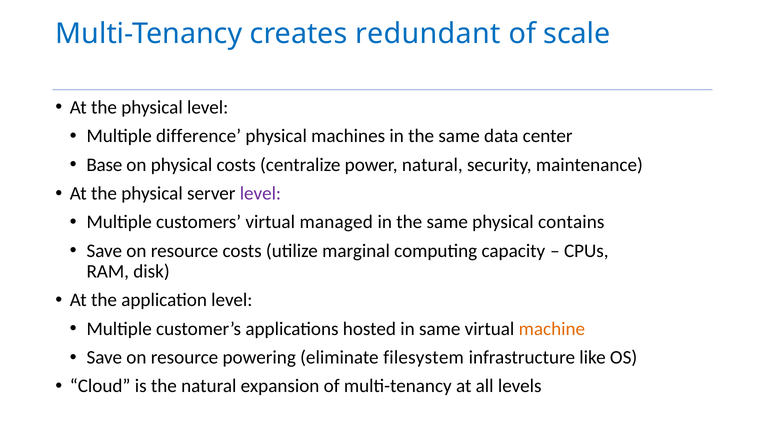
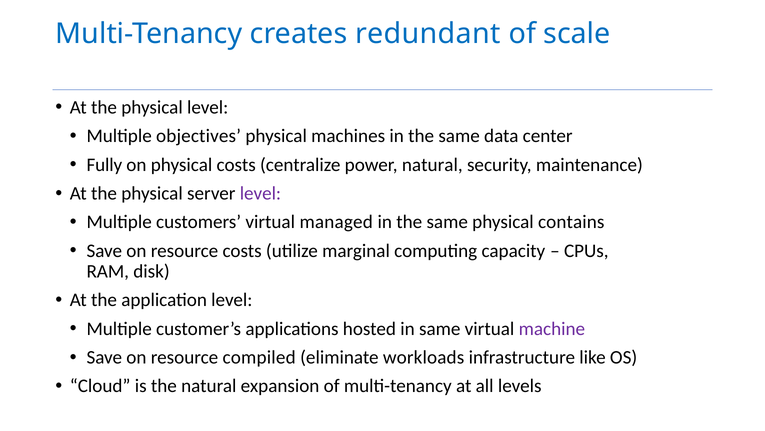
difference: difference -> objectives (199, 136)
Base: Base -> Fully (104, 164)
machine colour: orange -> purple (552, 328)
powering: powering -> compiled (259, 357)
filesystem: filesystem -> workloads (424, 357)
